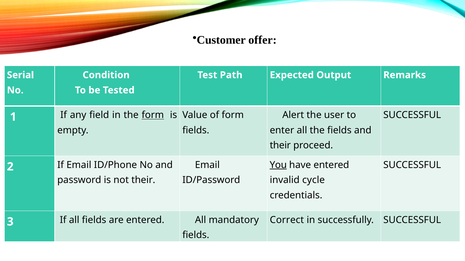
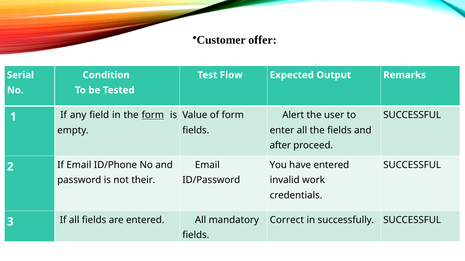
Path: Path -> Flow (231, 75)
their: their -> after (280, 146)
You underline: present -> none (278, 165)
cycle: cycle -> work (314, 180)
